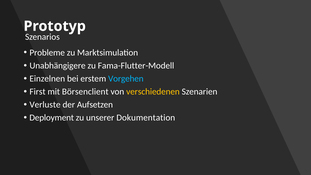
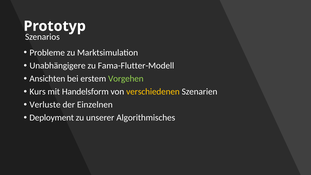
Einzelnen: Einzelnen -> Ansichten (47, 79)
Vorgehen colour: light blue -> light green (126, 79)
First: First -> Kurs (38, 92)
Börsenclient: Börsenclient -> Handelsform (85, 92)
Aufsetzen: Aufsetzen -> Einzelnen (95, 105)
Dokumentation: Dokumentation -> Algorithmisches (146, 118)
